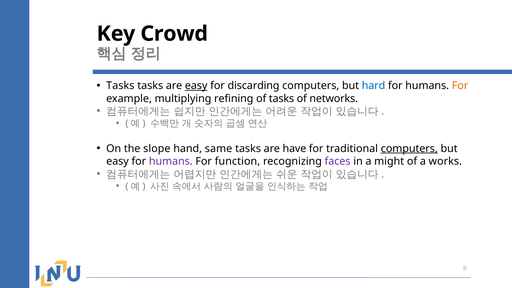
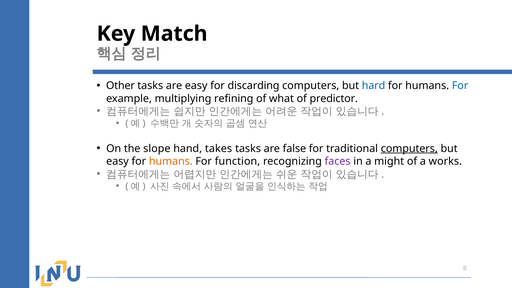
Crowd: Crowd -> Match (174, 34)
Tasks: Tasks -> Other (120, 86)
easy underline: present -> none (196, 86)
For colour: orange -> blue (460, 86)
of tasks: tasks -> what (281, 99)
networks: networks -> predictor (334, 99)
same: same -> takes (219, 149)
have: have -> false (294, 149)
humans colour: purple -> orange (171, 161)
